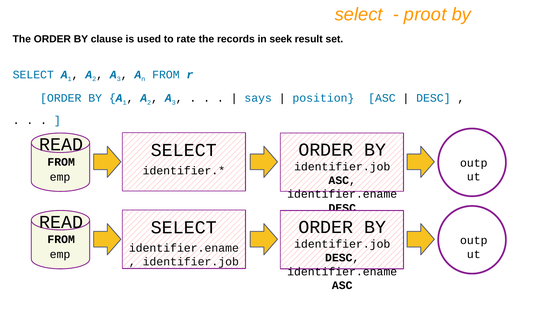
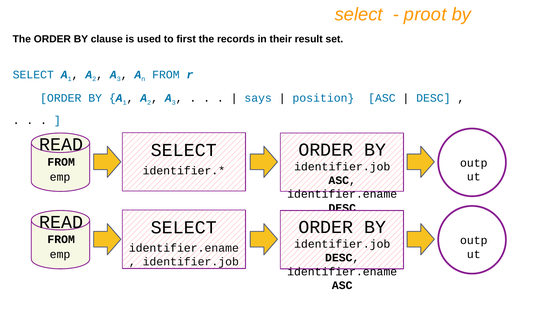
rate: rate -> first (186, 39)
seek: seek -> their (281, 39)
